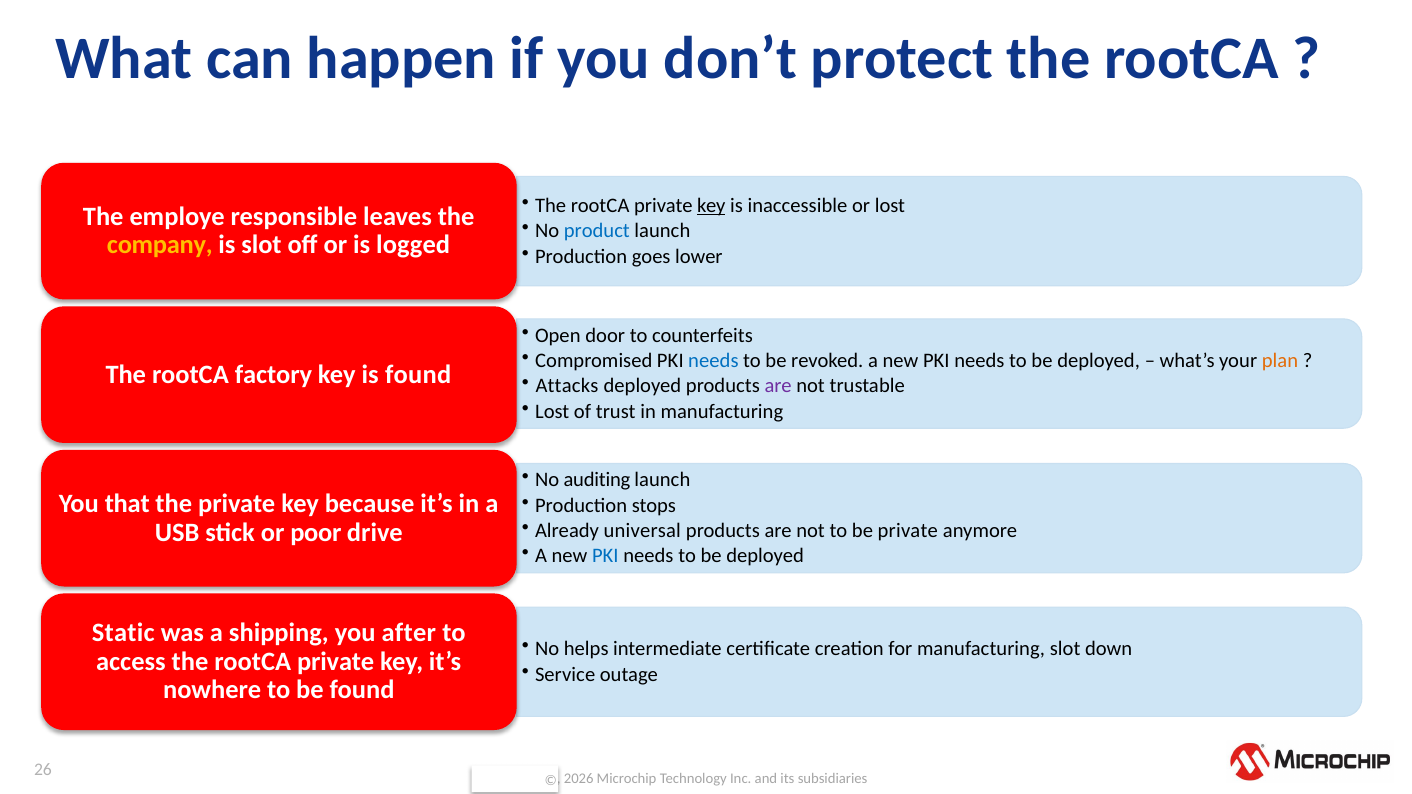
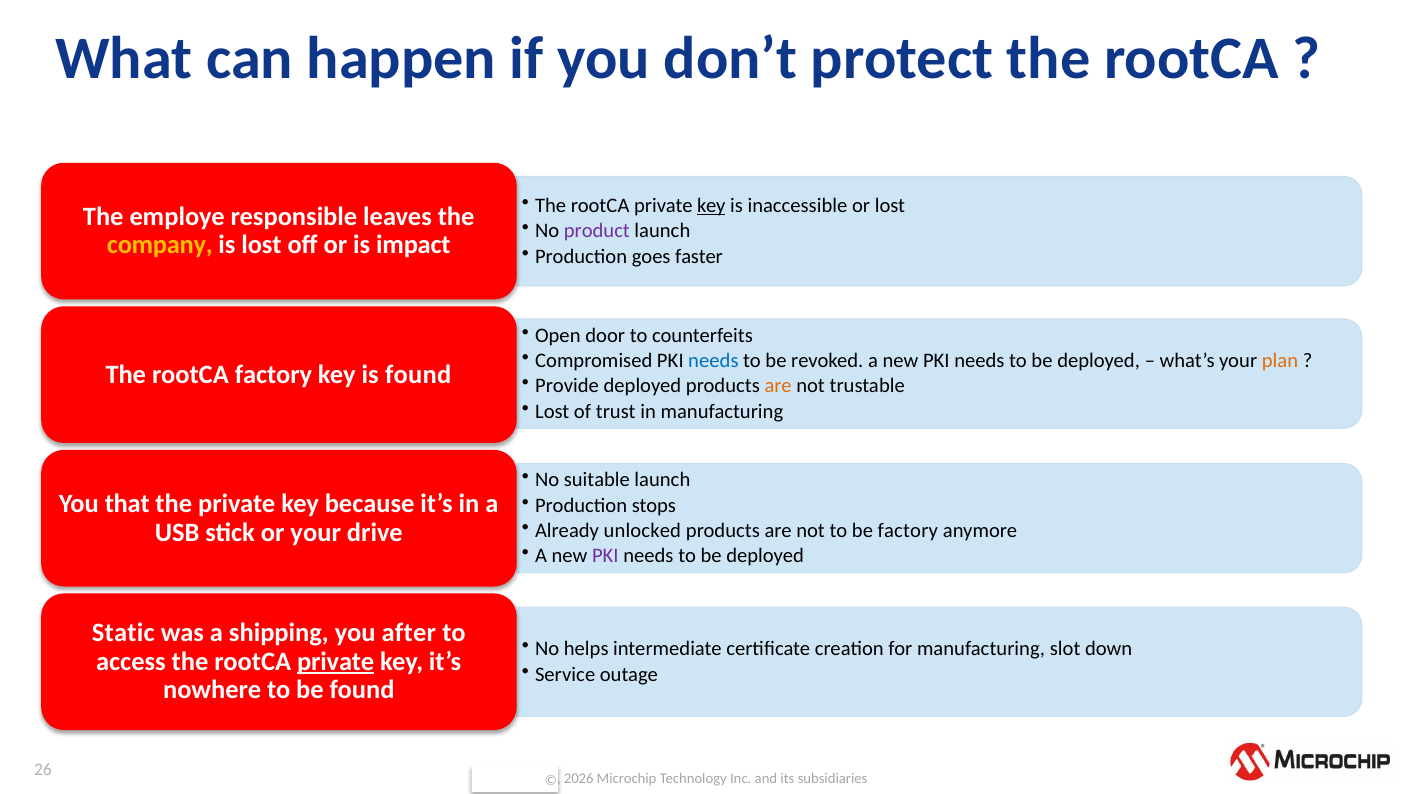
product colour: blue -> purple (597, 231)
is slot: slot -> lost (262, 245)
logged: logged -> impact (413, 245)
lower: lower -> faster (699, 256)
Attacks: Attacks -> Provide (567, 386)
are colour: purple -> orange (778, 386)
auditing: auditing -> suitable (597, 480)
universal: universal -> unlocked (642, 531)
be private: private -> factory (908, 531)
or poor: poor -> your (316, 533)
PKI colour: blue -> purple (605, 556)
private underline: none -> present (336, 662)
